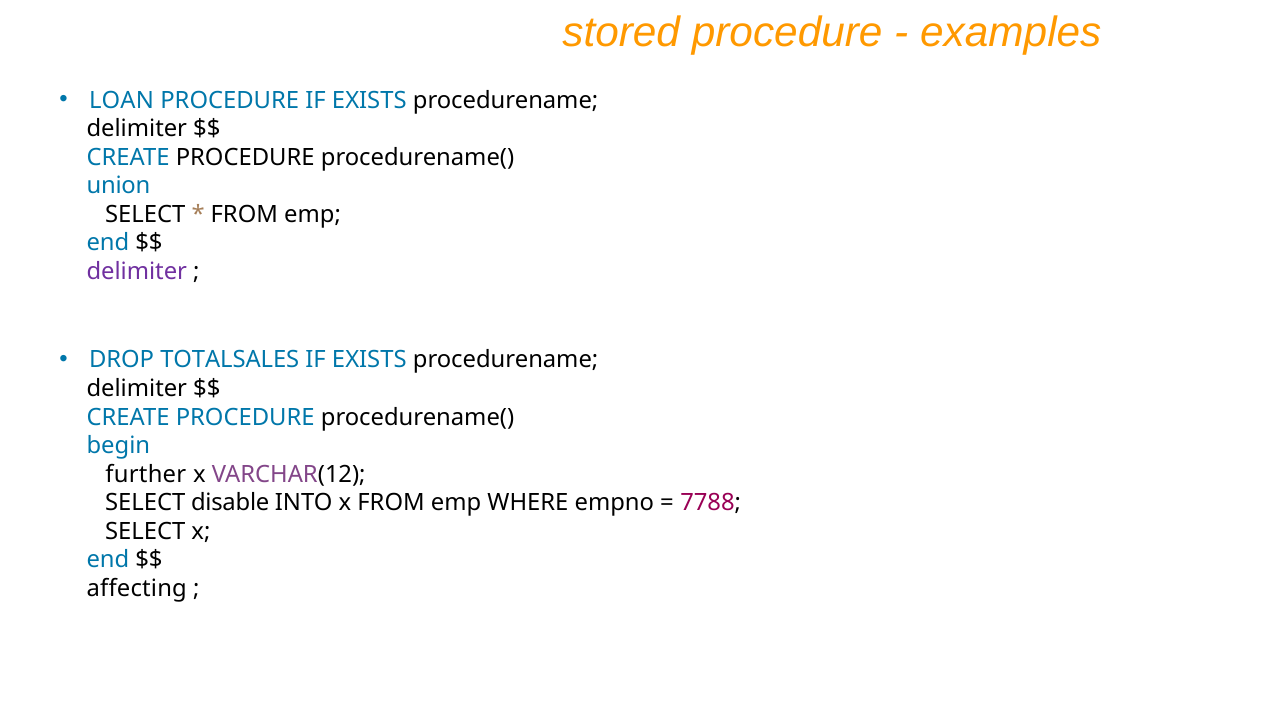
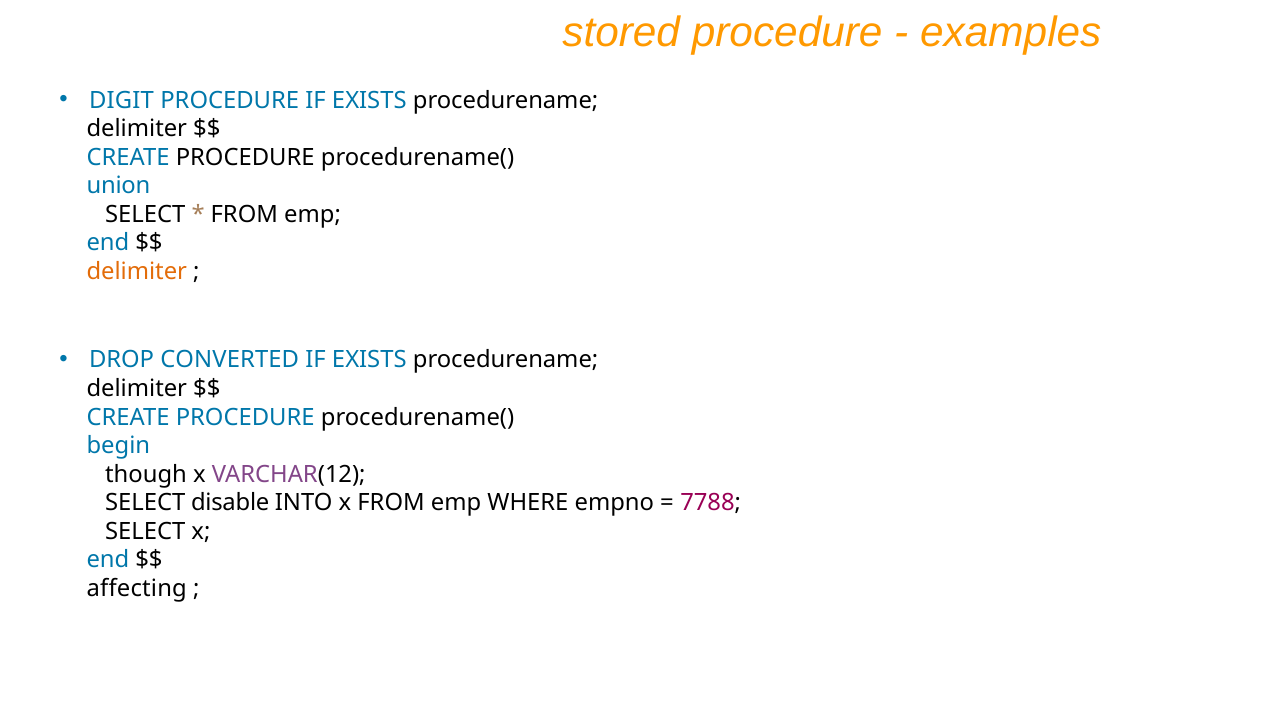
LOAN: LOAN -> DIGIT (121, 100)
delimiter colour: purple -> orange (137, 272)
TOTALSALES: TOTALSALES -> CONVERTED (230, 360)
further: further -> though (146, 475)
